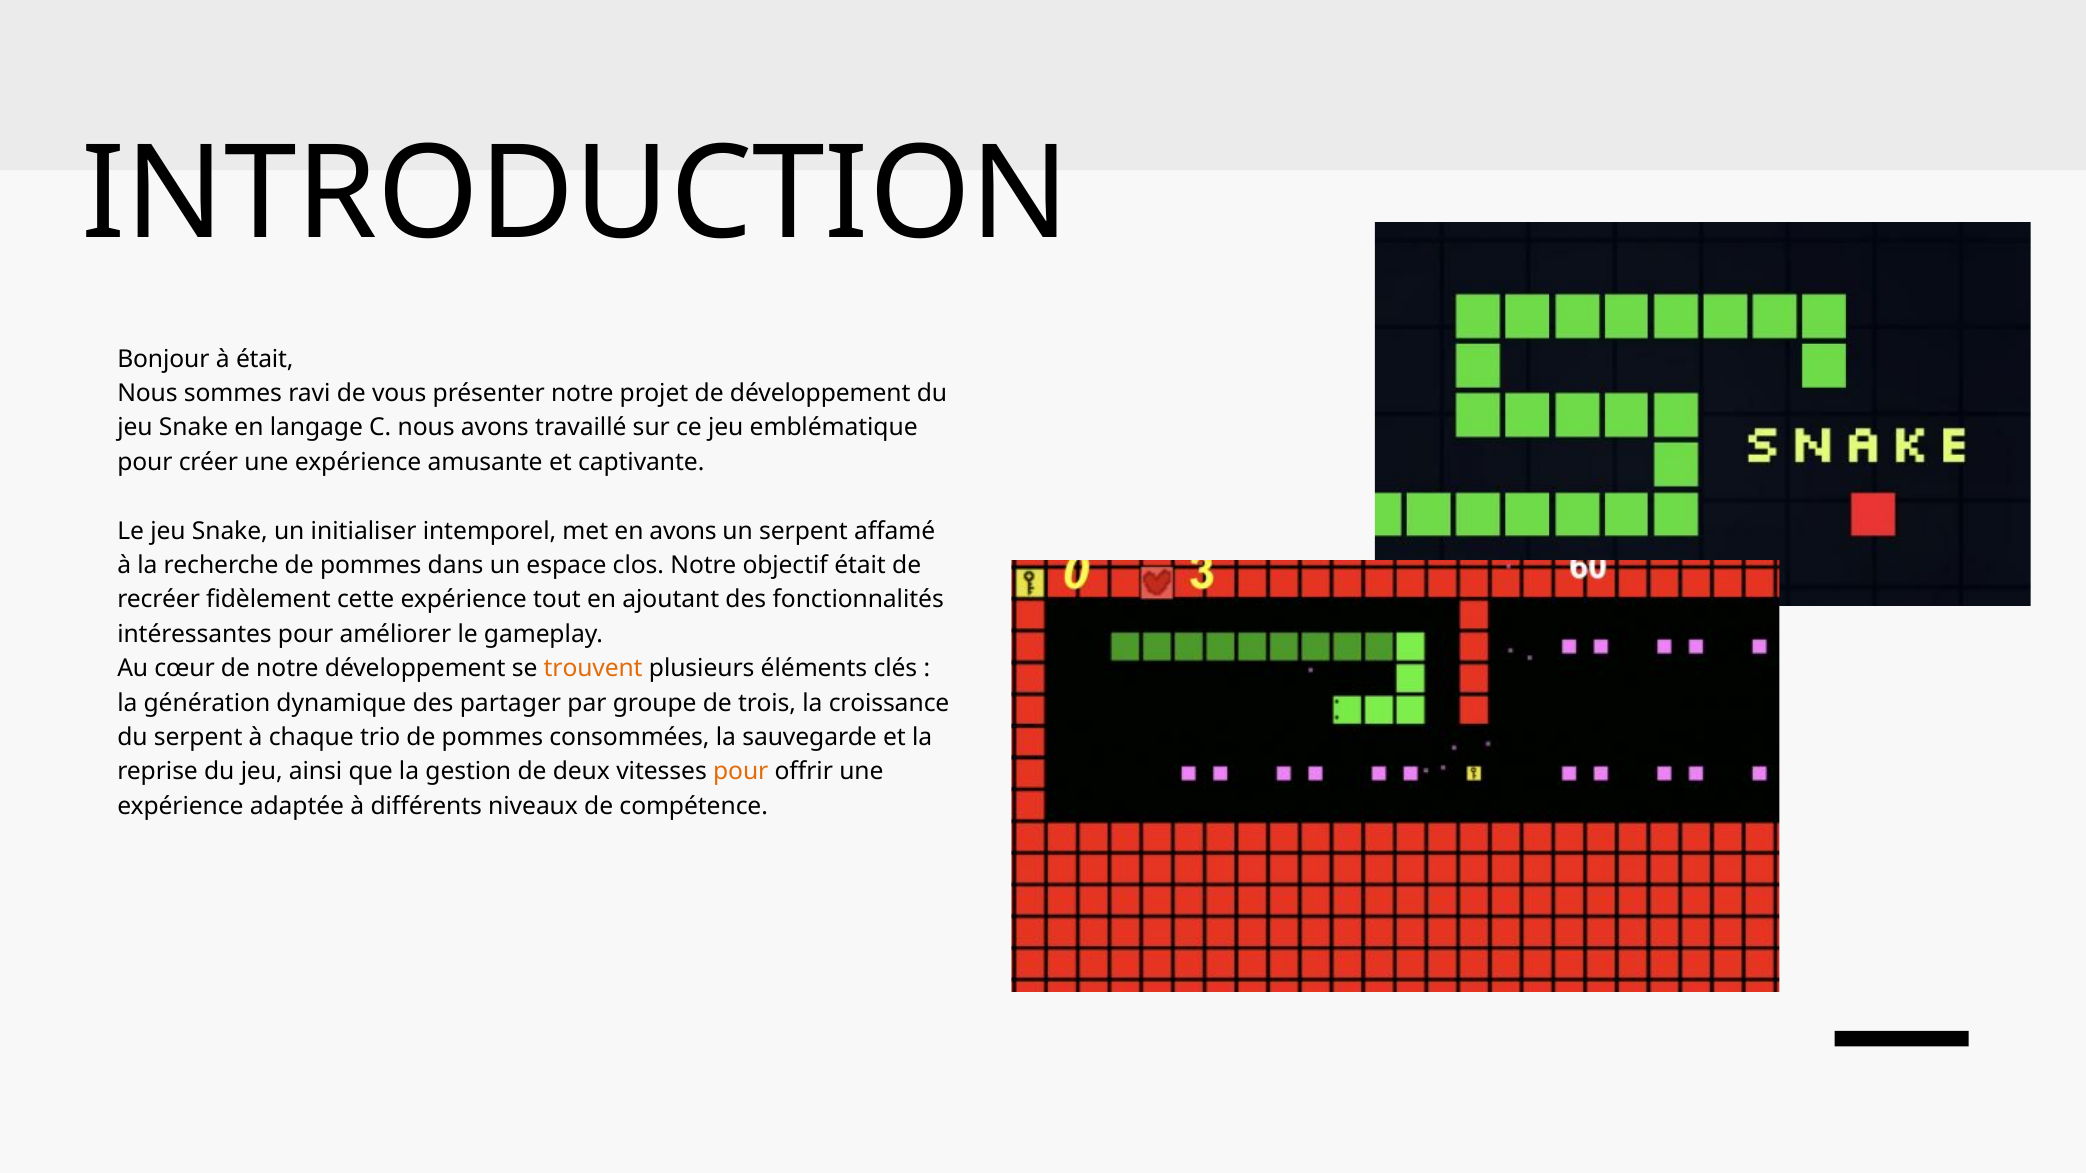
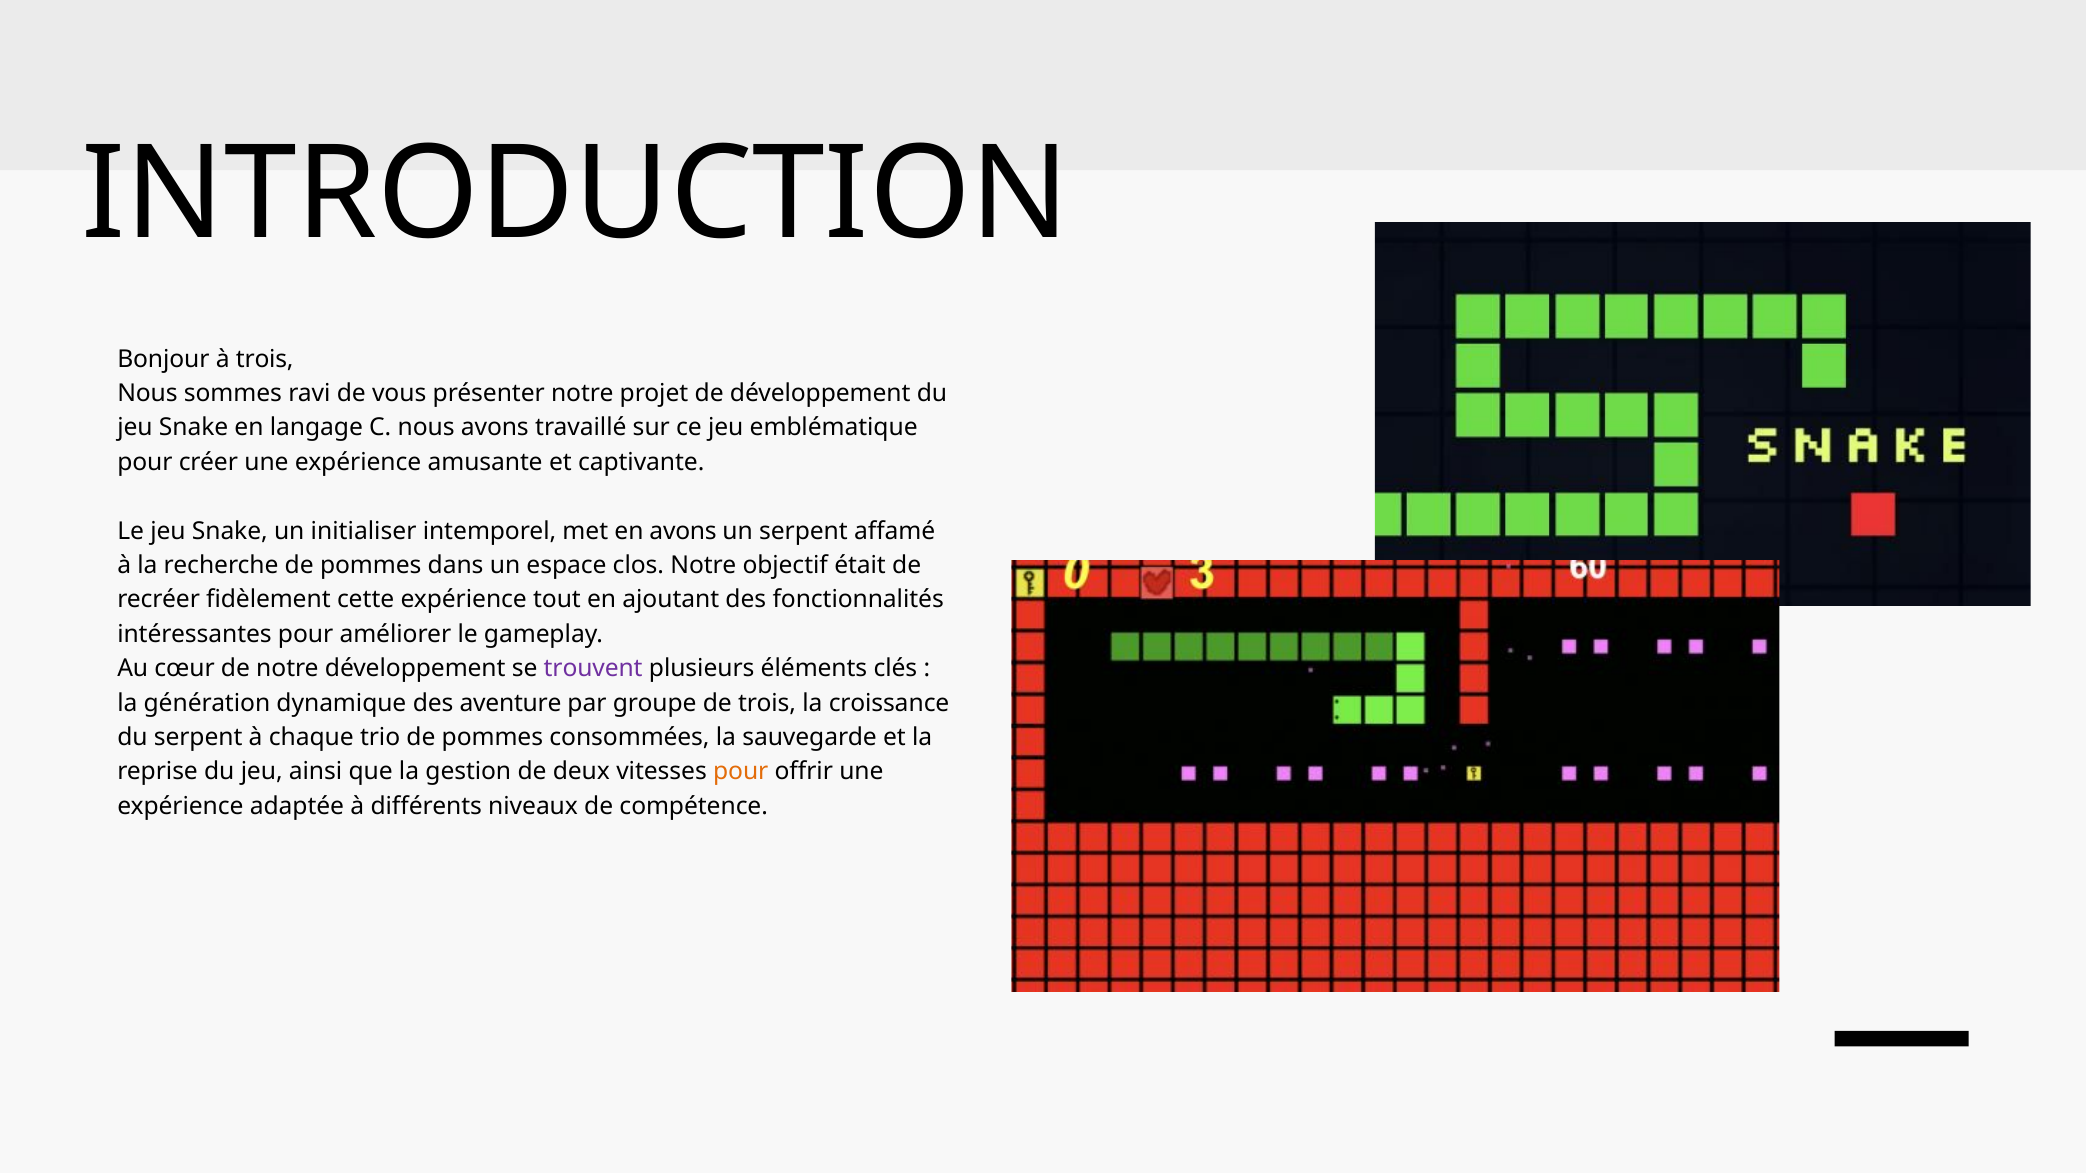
à était: était -> trois (265, 359)
trouvent colour: orange -> purple (593, 669)
partager: partager -> aventure (511, 703)
